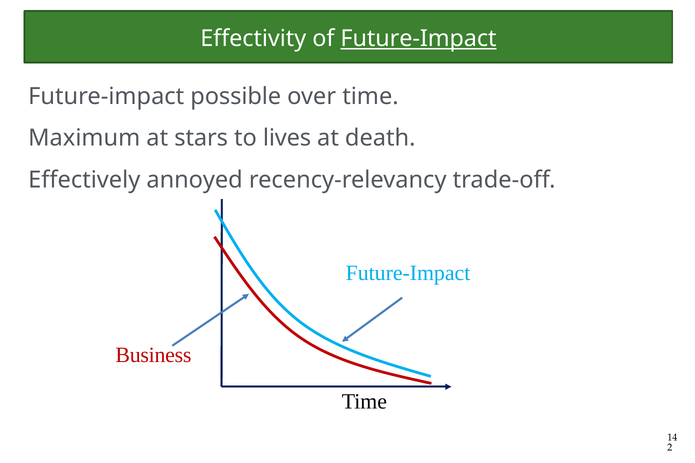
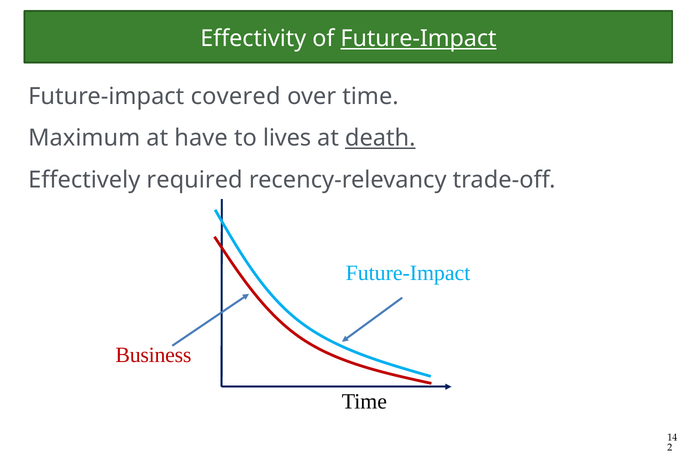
possible: possible -> covered (236, 96)
stars: stars -> have (201, 138)
death underline: none -> present (380, 138)
annoyed: annoyed -> required (195, 180)
